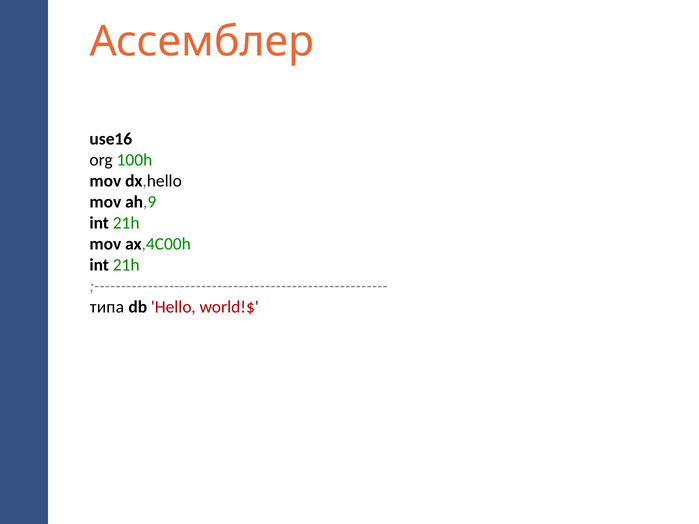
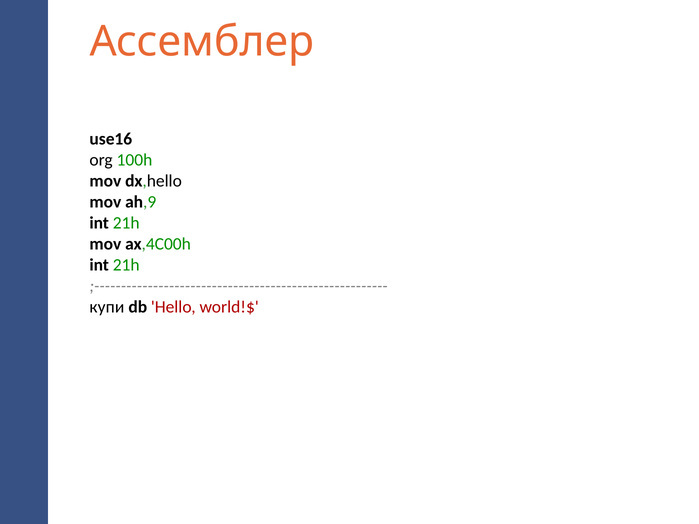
типа: типа -> купи (107, 307)
